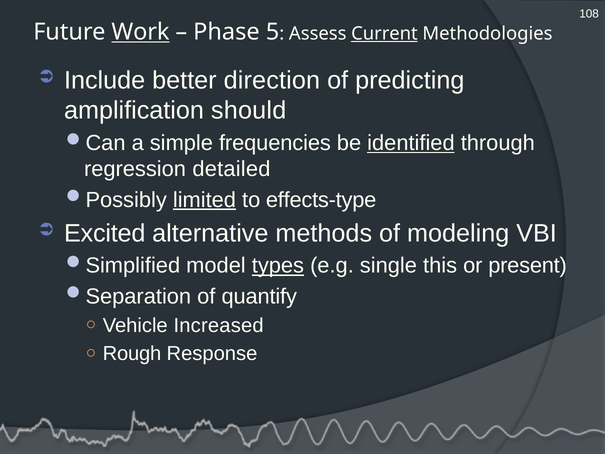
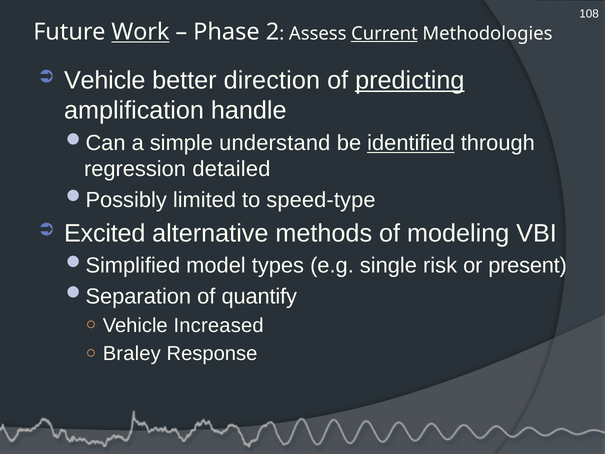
5: 5 -> 2 (273, 32)
Include: Include -> Vehicle (105, 80)
predicting underline: none -> present (410, 80)
should: should -> handle (249, 111)
frequencies: frequencies -> understand (275, 143)
limited underline: present -> none (204, 200)
effects-type: effects-type -> speed-type (321, 200)
types underline: present -> none (278, 266)
this: this -> risk (440, 266)
Rough: Rough -> Braley (132, 353)
